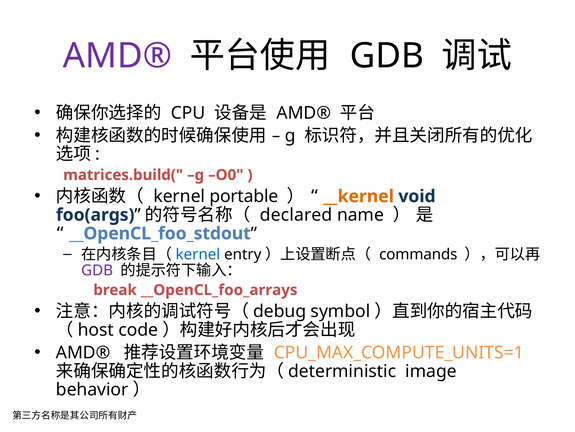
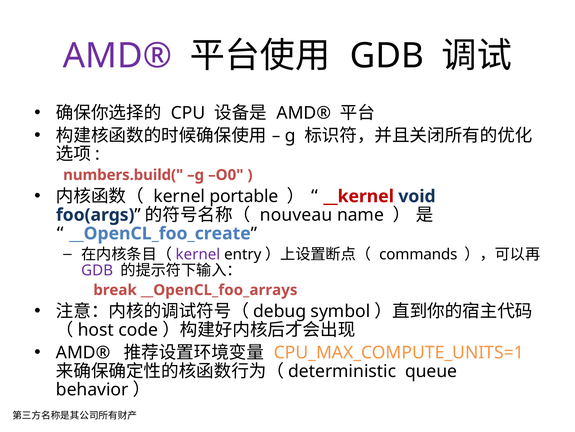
matrices.build(: matrices.build( -> numbers.build( (123, 175)
__kernel colour: orange -> red (359, 196)
declared: declared -> nouveau (296, 215)
__OpenCL_foo_stdout: __OpenCL_foo_stdout -> __OpenCL_foo_create (160, 233)
kernel colour: blue -> purple (198, 254)
image: image -> queue (431, 371)
